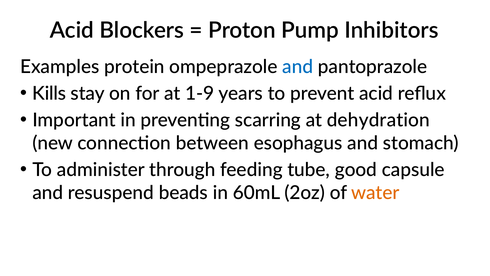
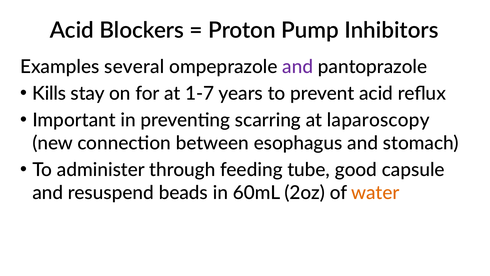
protein: protein -> several (134, 67)
and colour: blue -> purple (298, 67)
1-9: 1-9 -> 1-7 (200, 93)
dehydration: dehydration -> laparoscopy (378, 120)
